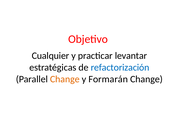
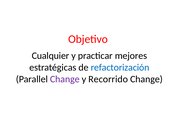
levantar: levantar -> mejores (131, 56)
Change colour: orange -> purple (65, 79)
Formarán: Formarán -> Recorrido (108, 79)
